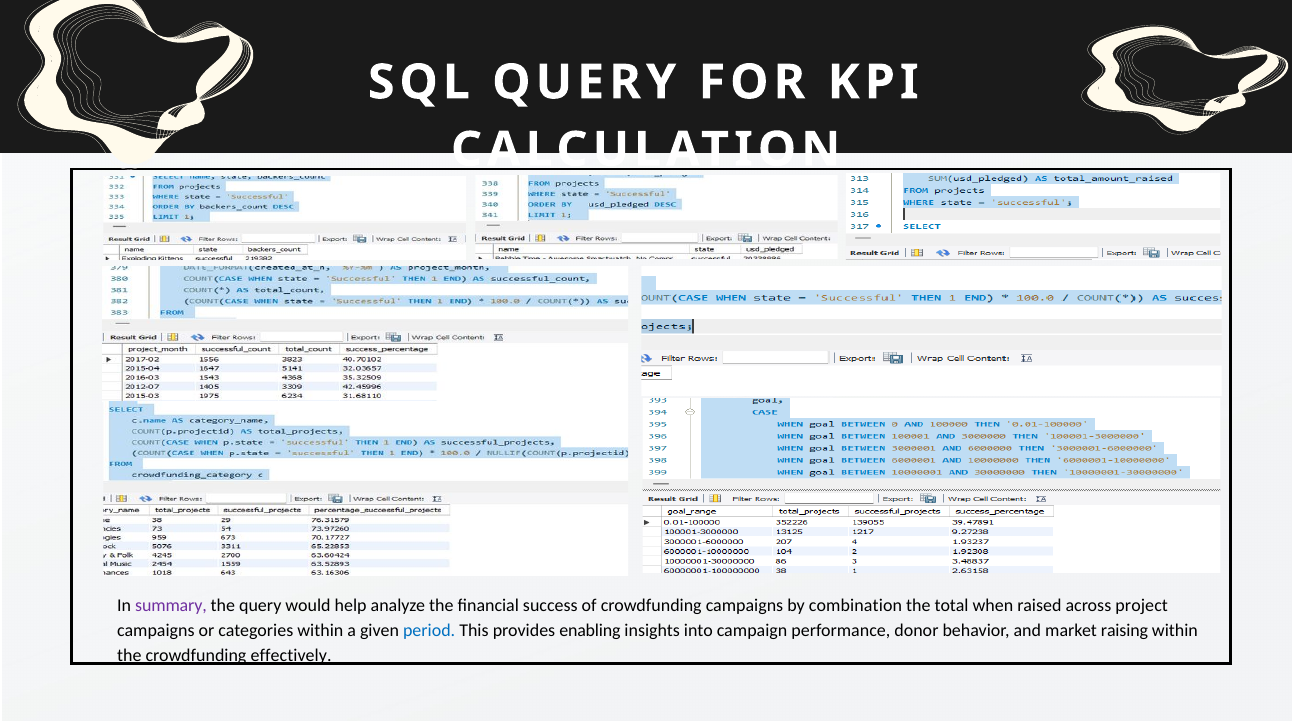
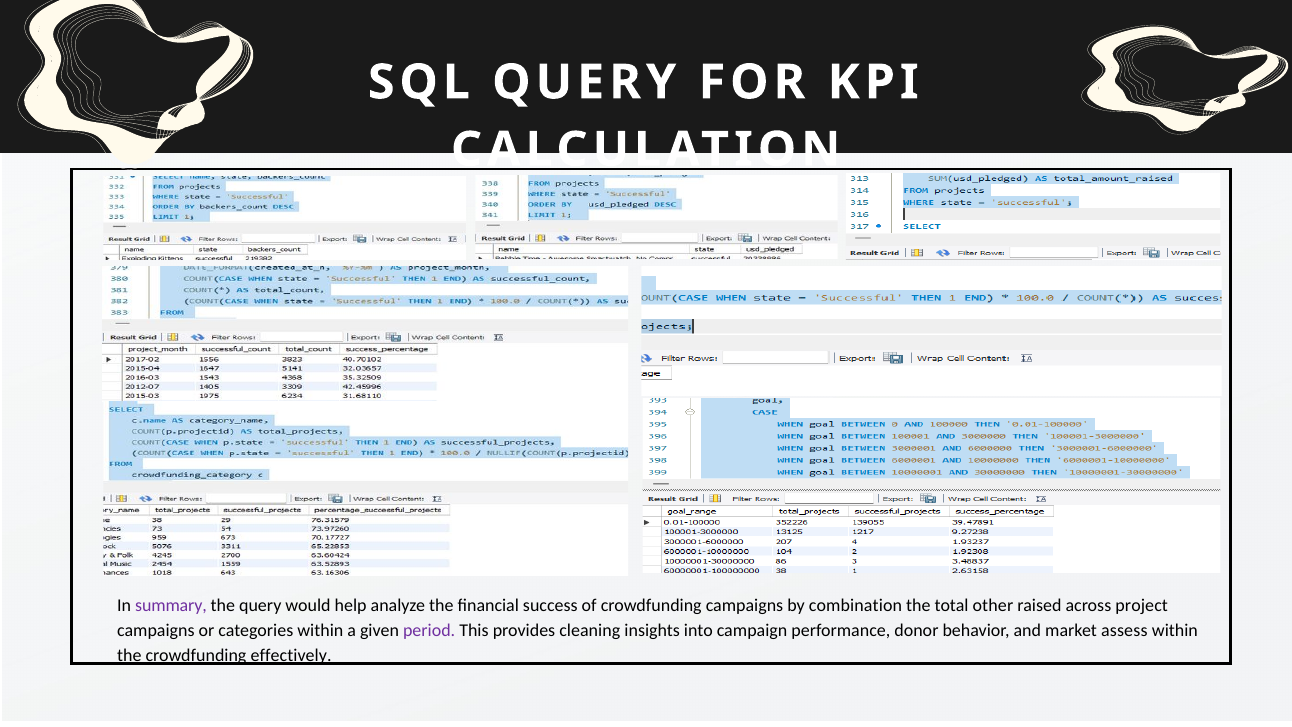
when: when -> other (993, 606)
period colour: blue -> purple (429, 630)
enabling: enabling -> cleaning (590, 630)
raising: raising -> assess (1124, 630)
